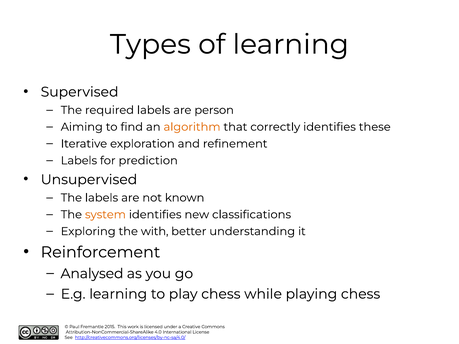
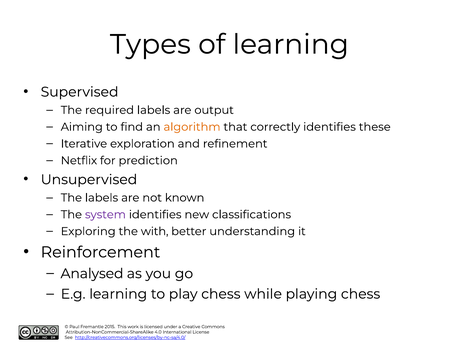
person: person -> output (214, 110)
Labels: Labels -> Netflix (79, 161)
system colour: orange -> purple (105, 215)
